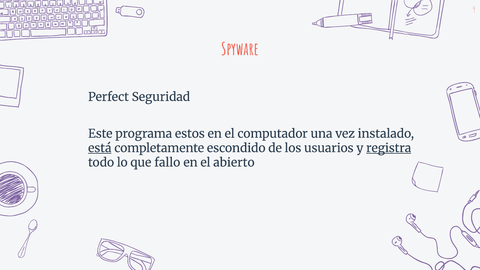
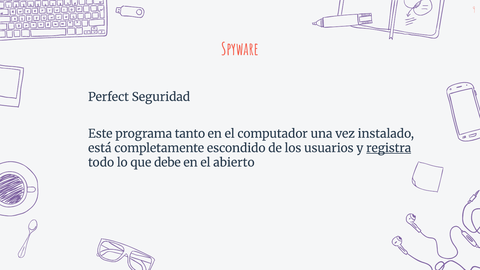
estos: estos -> tanto (190, 134)
está underline: present -> none (100, 148)
fallo: fallo -> debe (167, 163)
